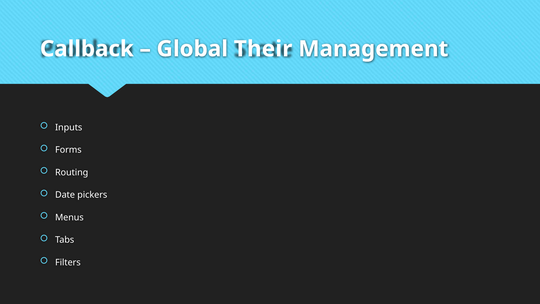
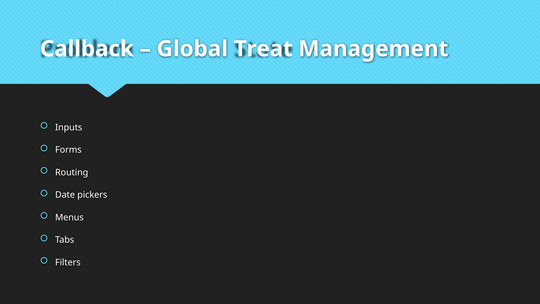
Their: Their -> Treat (263, 49)
